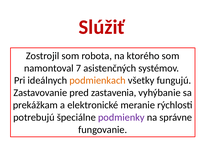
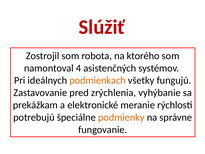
7: 7 -> 4 (78, 68)
zastavenia: zastavenia -> zrýchlenia (114, 93)
podmienky colour: purple -> orange (121, 117)
